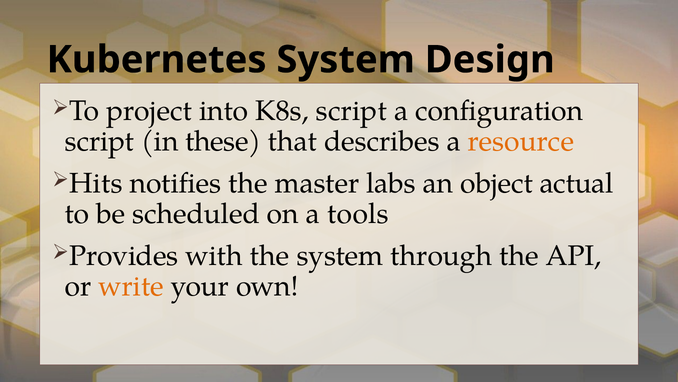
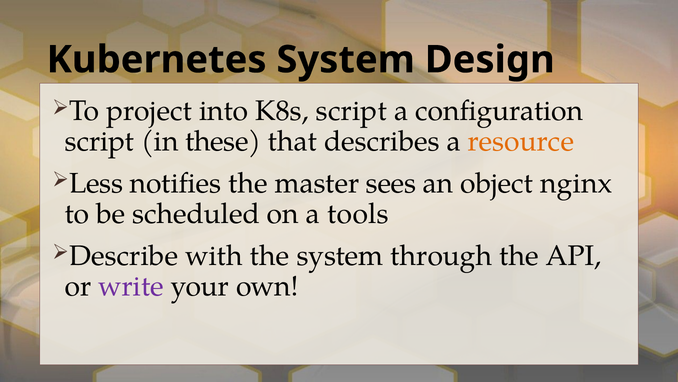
Hits: Hits -> Less (96, 183)
labs: labs -> sees (391, 183)
actual: actual -> nginx (576, 183)
Provides: Provides -> Describe (124, 256)
write colour: orange -> purple (131, 286)
